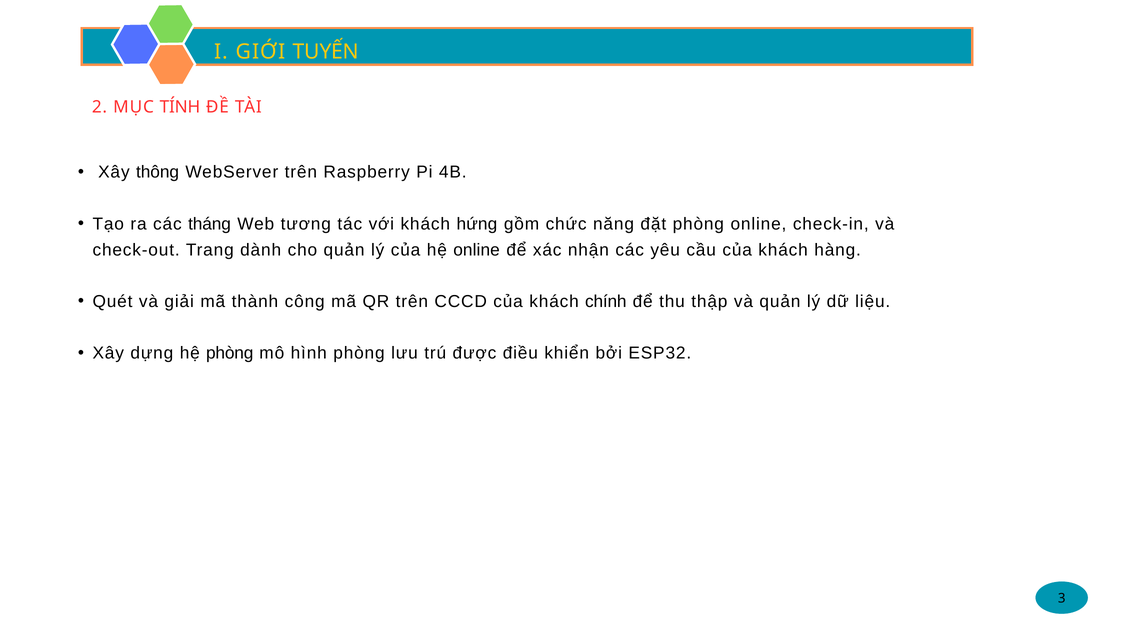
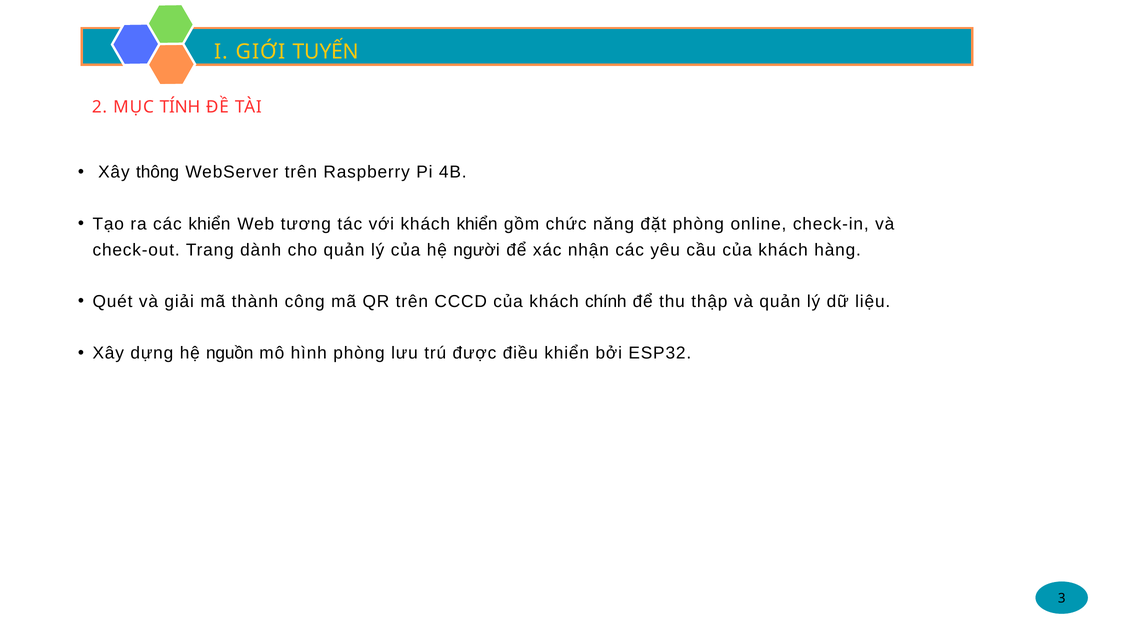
các tháng: tháng -> khiển (209, 224)
khách hứng: hứng -> khiển (477, 224)
hệ online: online -> người (477, 250)
hệ phòng: phòng -> nguồn (230, 353)
